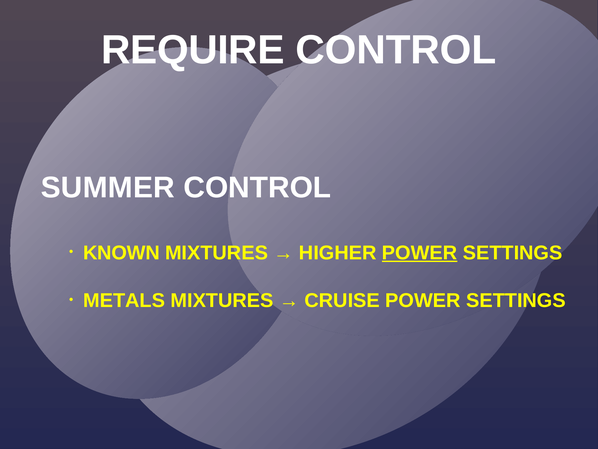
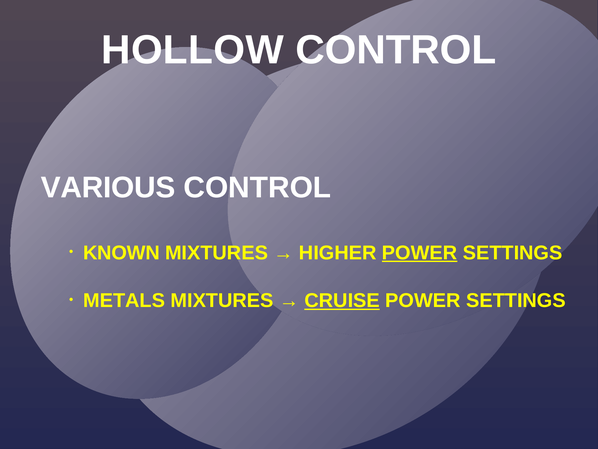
REQUIRE: REQUIRE -> HOLLOW (193, 50)
SUMMER: SUMMER -> VARIOUS (108, 187)
CRUISE underline: none -> present (342, 300)
